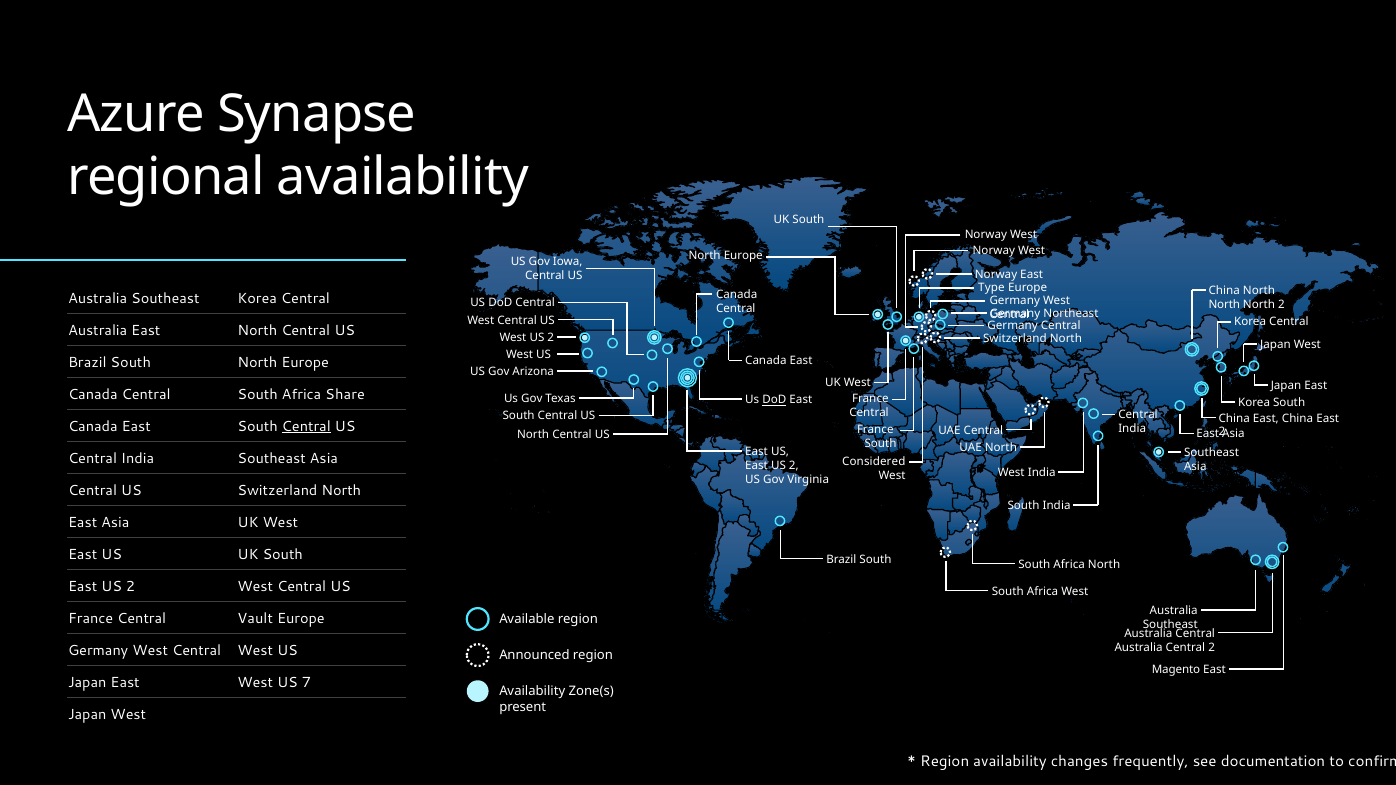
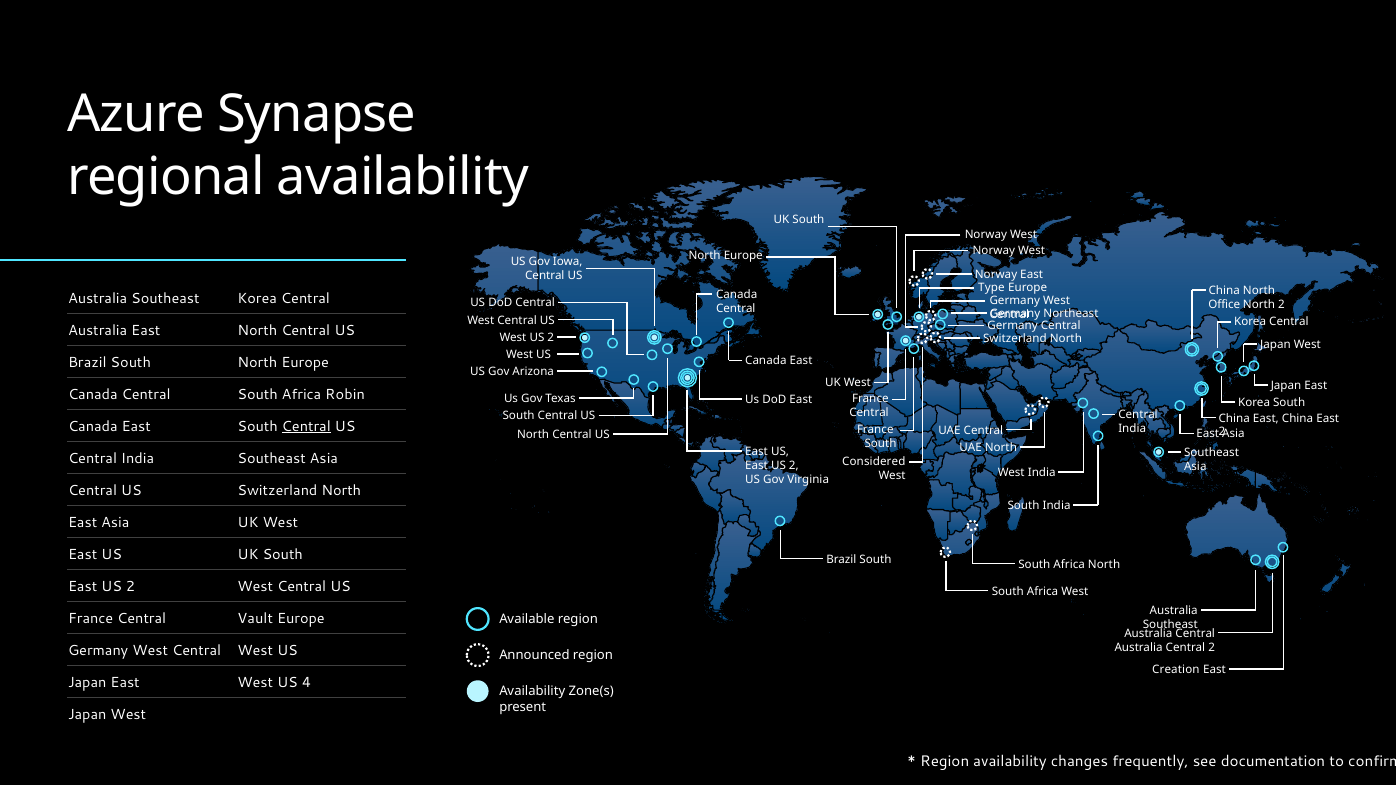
North: North -> Office (1224, 304)
Share: Share -> Robin (345, 395)
DoD underline: present -> none (774, 400)
Magento: Magento -> Creation (1176, 670)
7: 7 -> 4 (306, 683)
